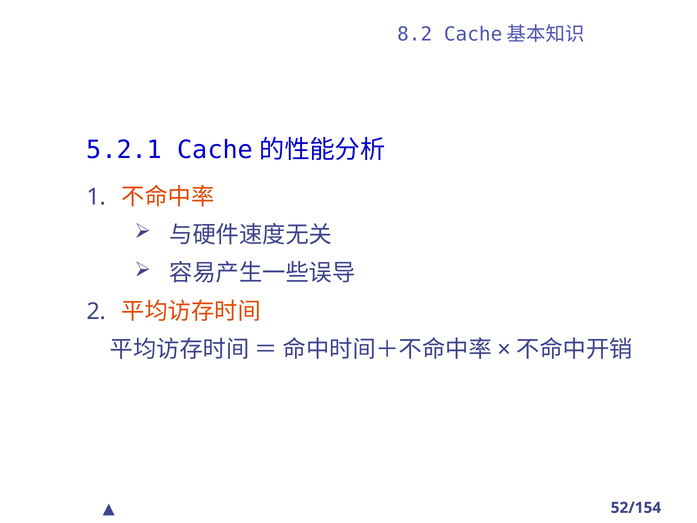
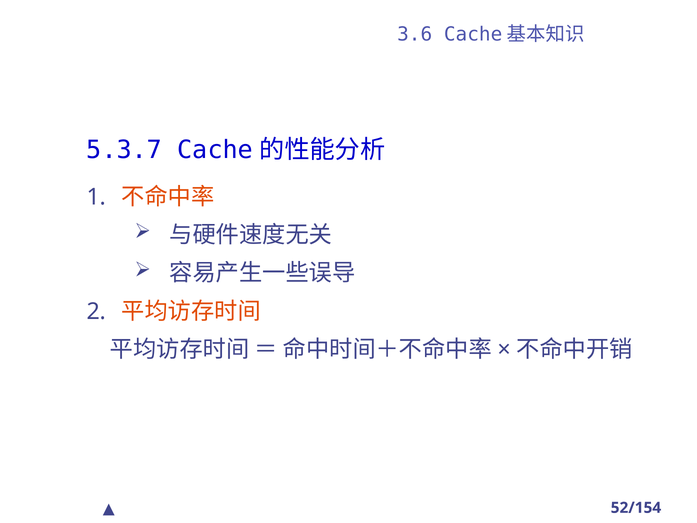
8.2: 8.2 -> 3.6 (415, 34)
5.2.1: 5.2.1 -> 5.3.7 (124, 150)
